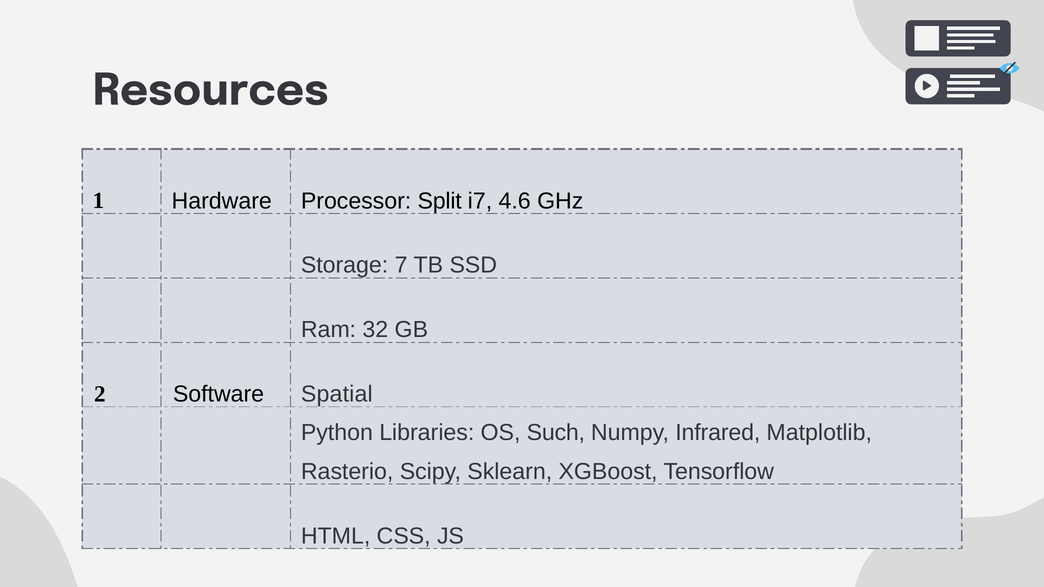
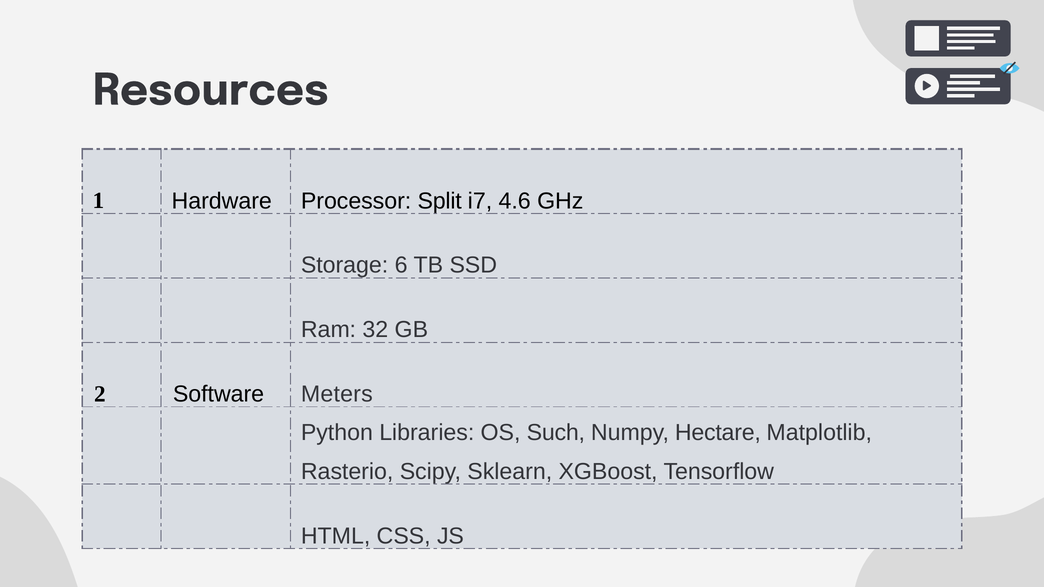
7: 7 -> 6 (401, 265)
Spatial: Spatial -> Meters (337, 394)
Infrared: Infrared -> Hectare (718, 433)
